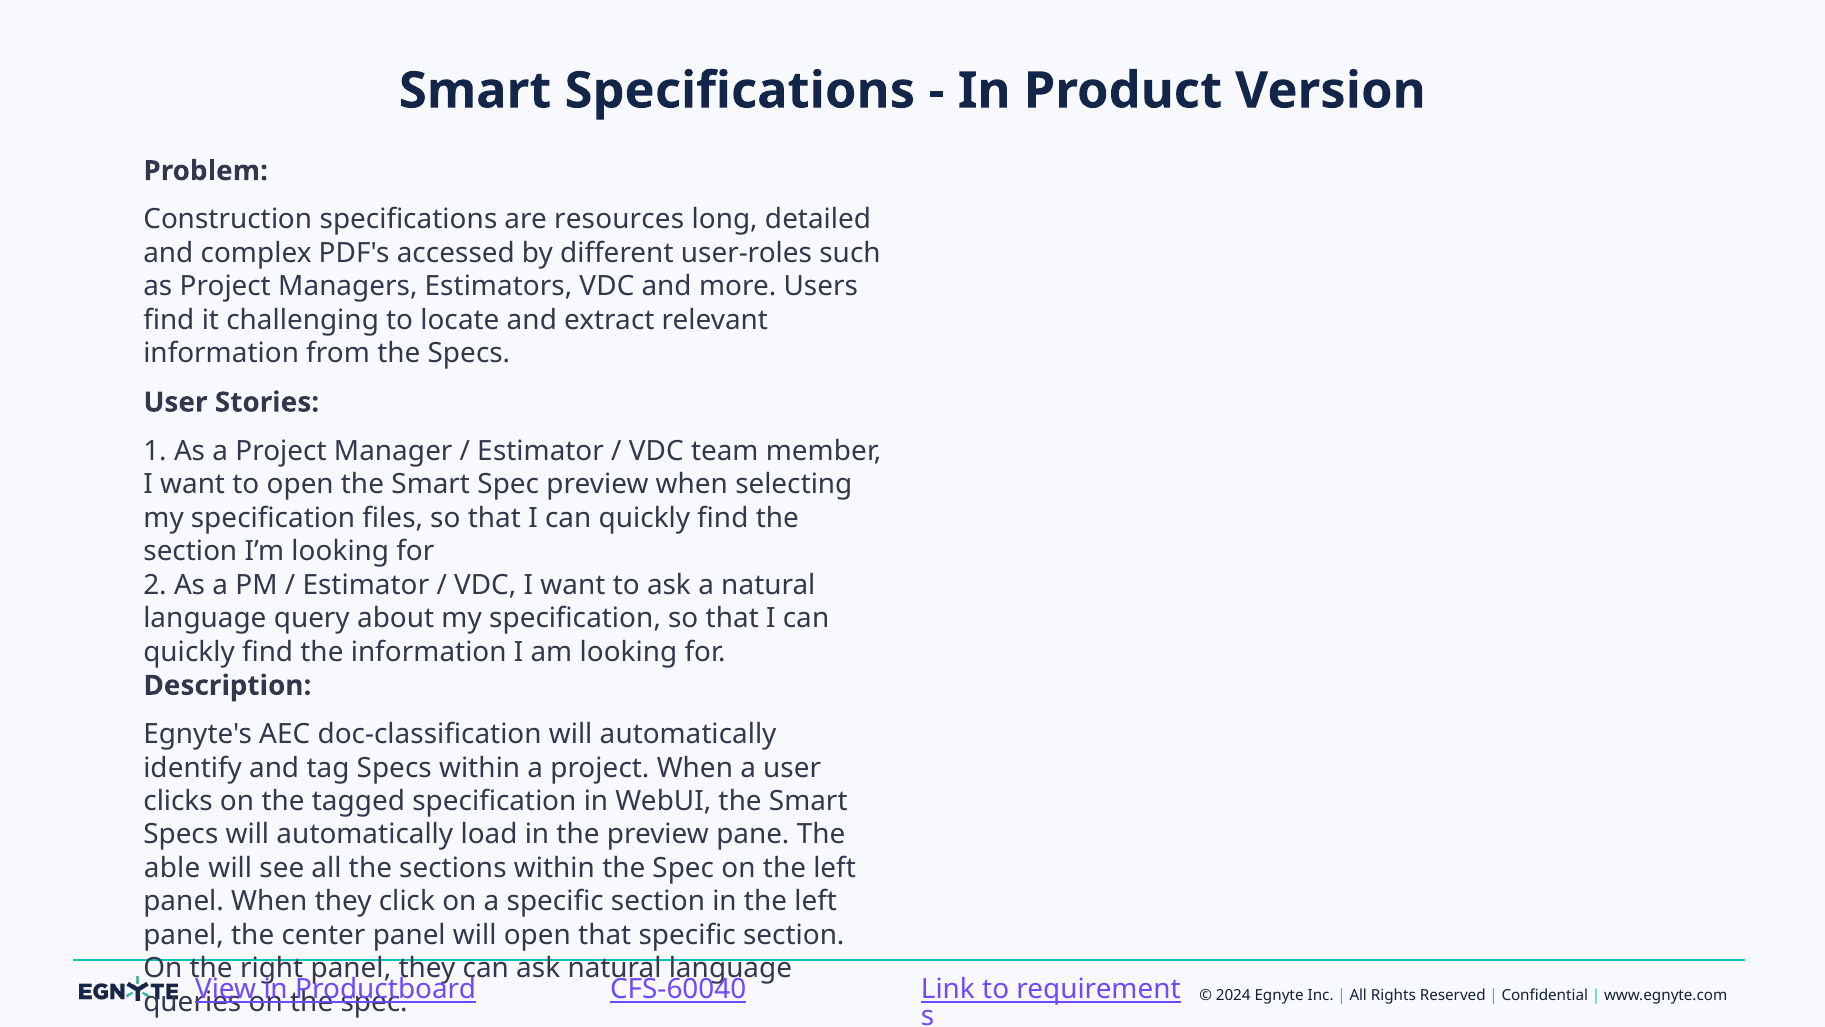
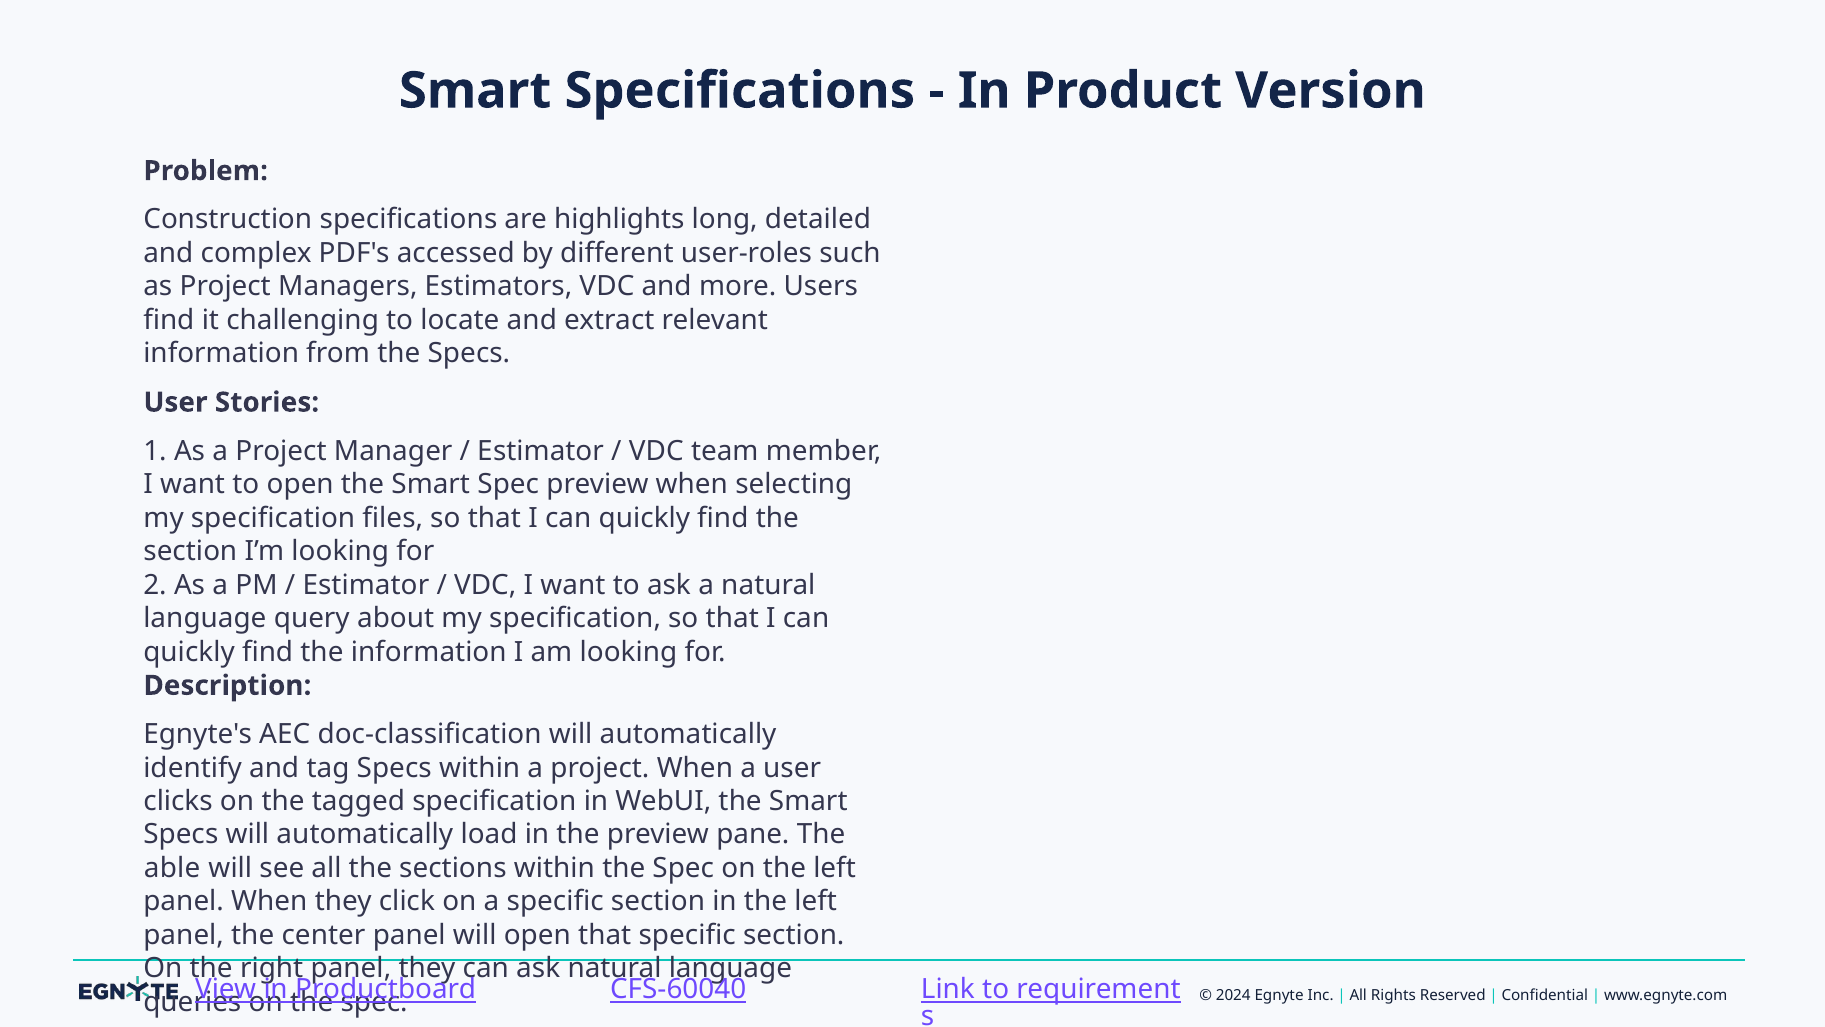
resources: resources -> highlights (619, 220)
